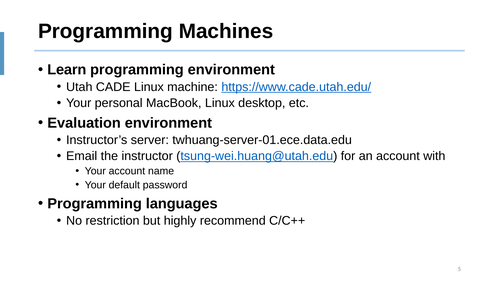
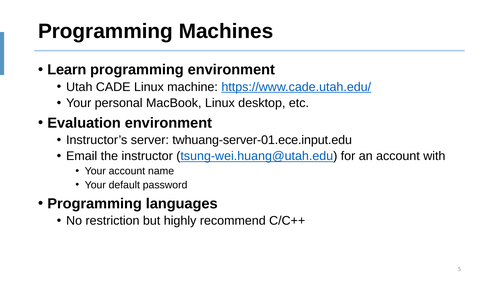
twhuang-server-01.ece.data.edu: twhuang-server-01.ece.data.edu -> twhuang-server-01.ece.input.edu (262, 140)
